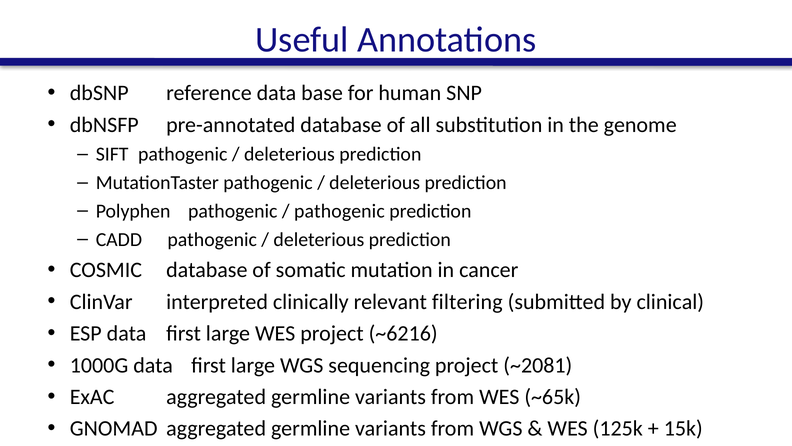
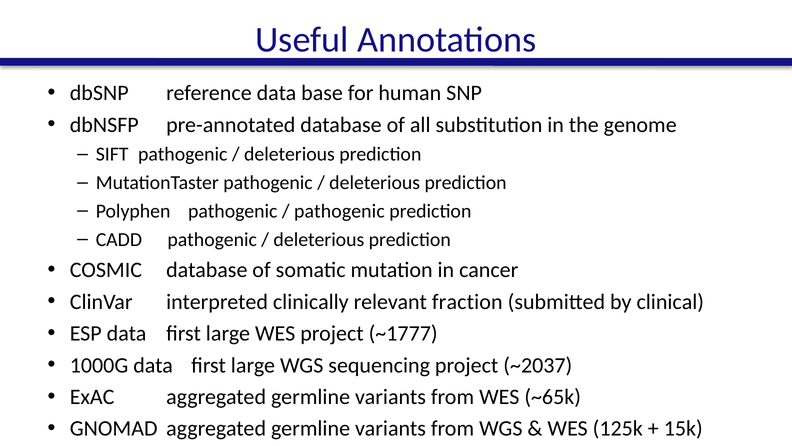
filtering: filtering -> fraction (467, 301)
~6216: ~6216 -> ~1777 (403, 333)
~2081: ~2081 -> ~2037 (538, 365)
